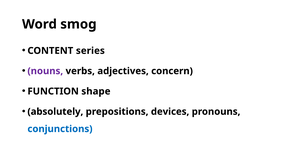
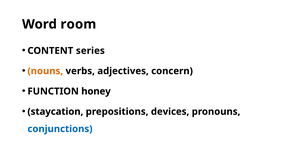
smog: smog -> room (78, 24)
nouns colour: purple -> orange (45, 71)
shape: shape -> honey (96, 92)
absolutely: absolutely -> staycation (55, 112)
